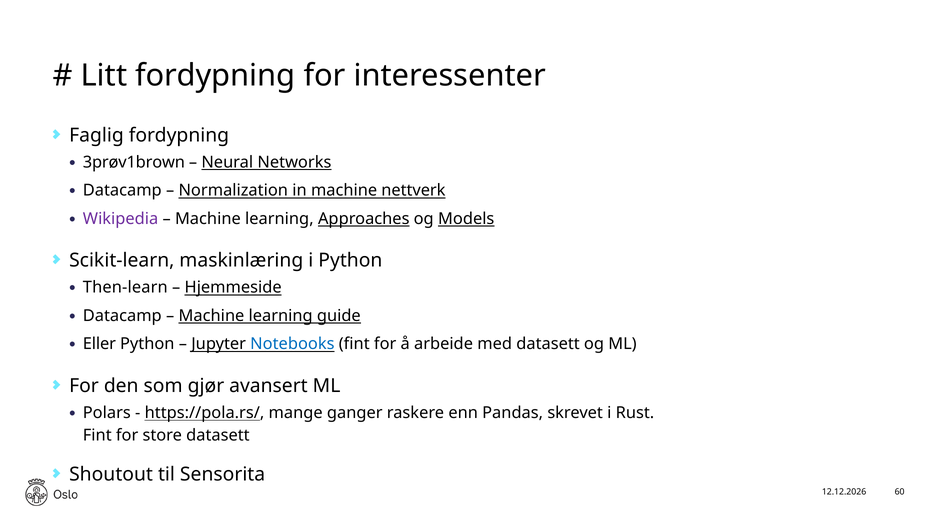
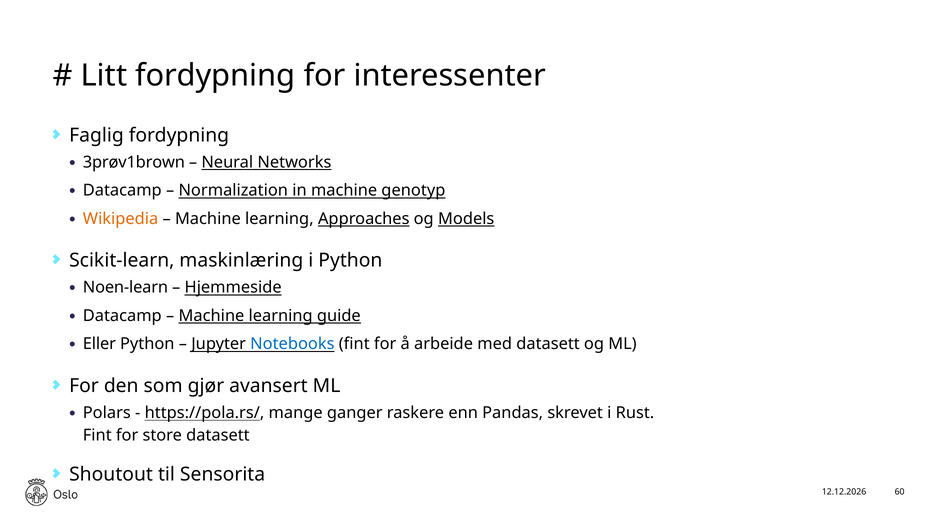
nettverk: nettverk -> genotyp (413, 190)
Wikipedia colour: purple -> orange (121, 219)
Then-learn: Then-learn -> Noen-learn (125, 287)
